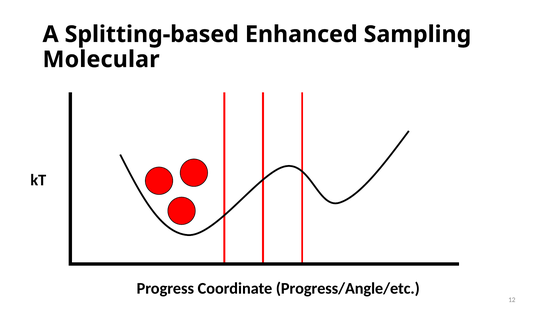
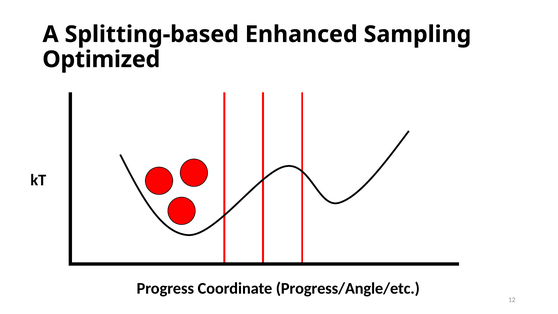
Molecular: Molecular -> Optimized (101, 59)
